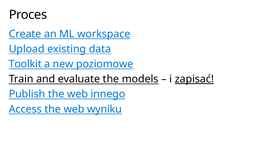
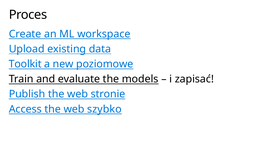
zapisać underline: present -> none (194, 79)
innego: innego -> stronie (108, 95)
wyniku: wyniku -> szybko (104, 110)
